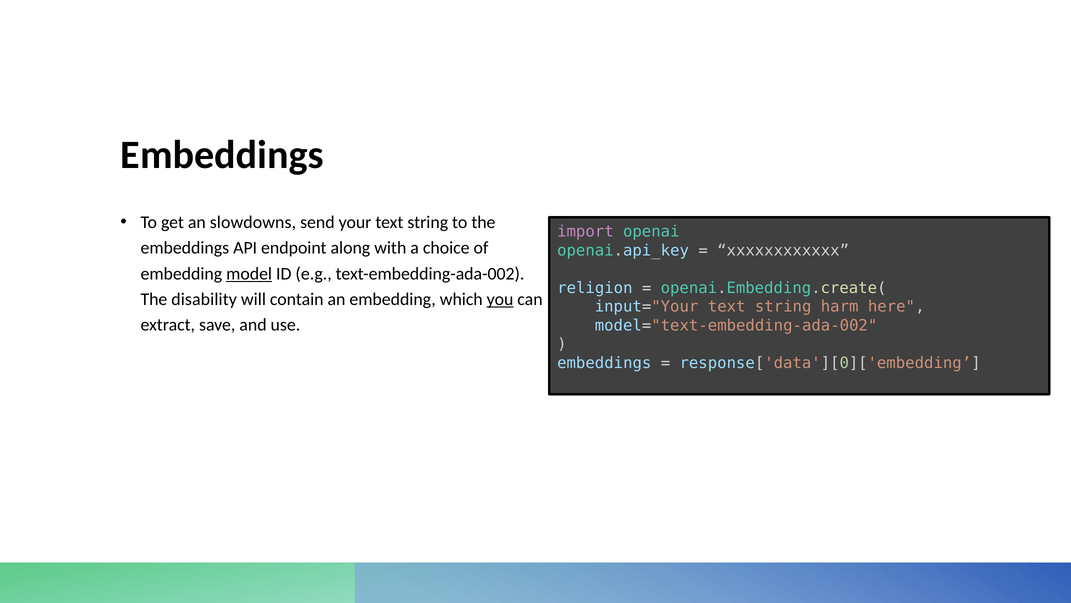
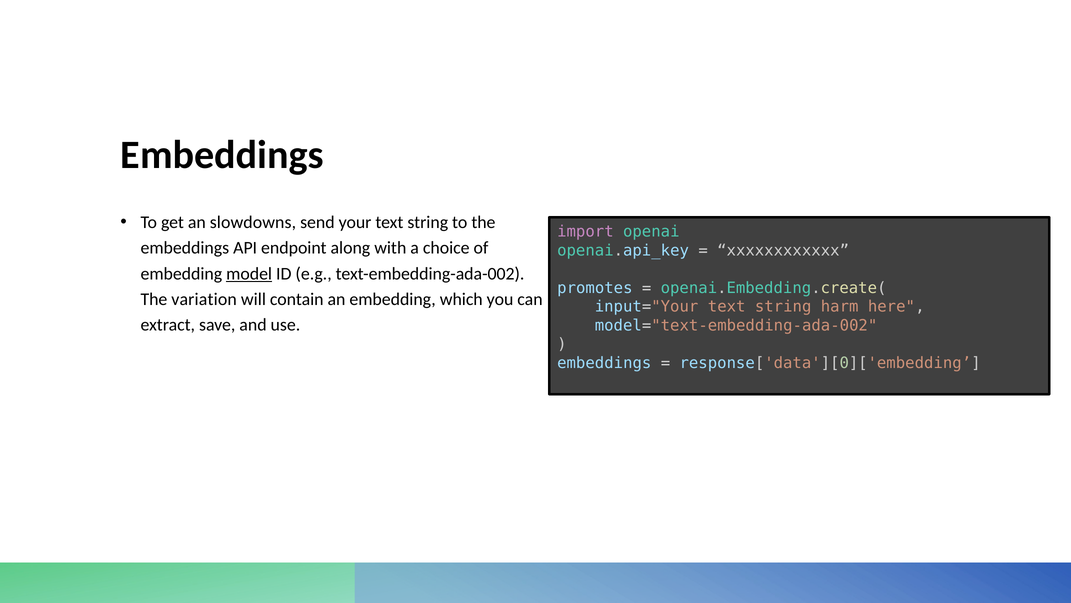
religion: religion -> promotes (595, 288)
disability: disability -> variation (204, 299)
you underline: present -> none (500, 299)
